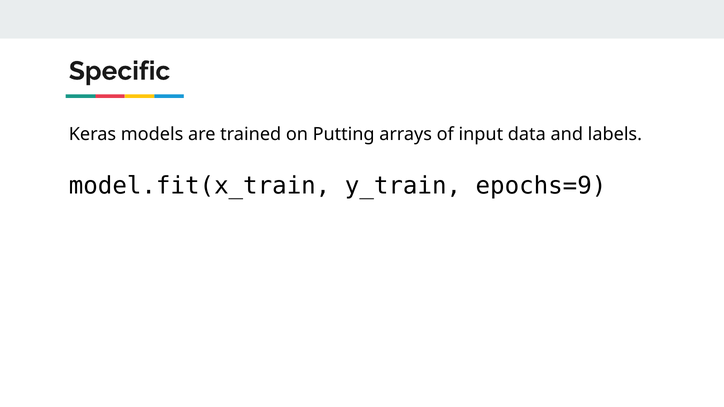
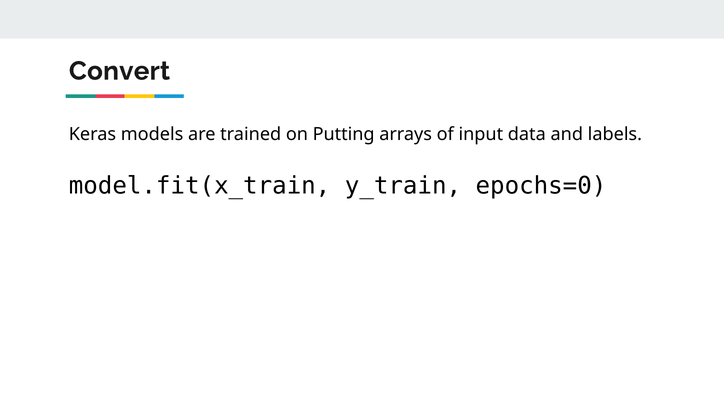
Specific: Specific -> Convert (119, 71)
epochs=9: epochs=9 -> epochs=0 (541, 186)
